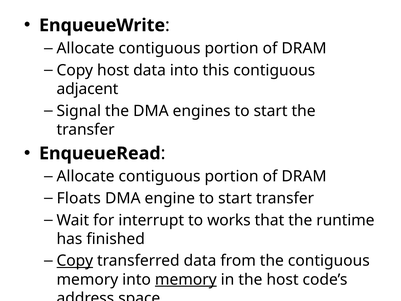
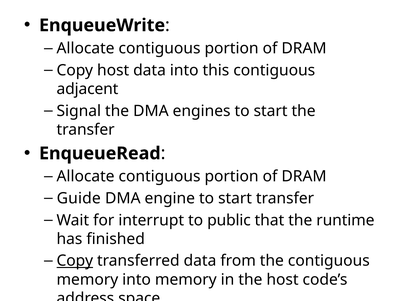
Floats: Floats -> Guide (79, 198)
works: works -> public (229, 220)
memory underline: present -> none (186, 279)
